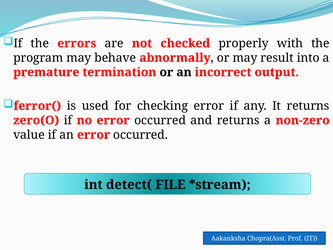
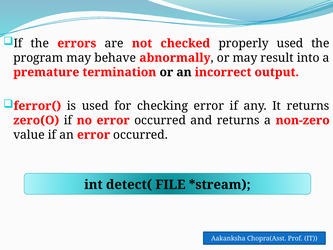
properly with: with -> used (290, 43)
